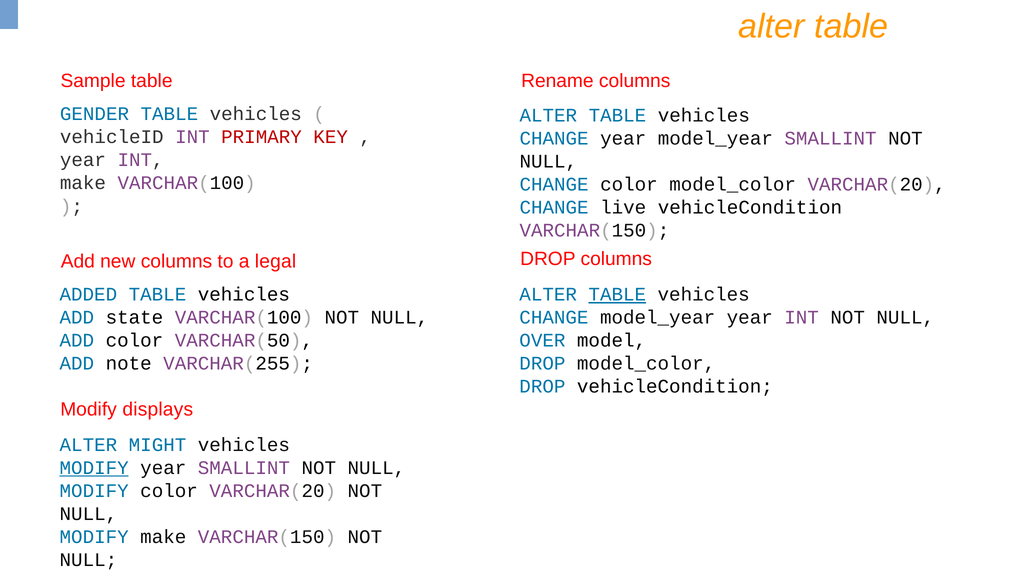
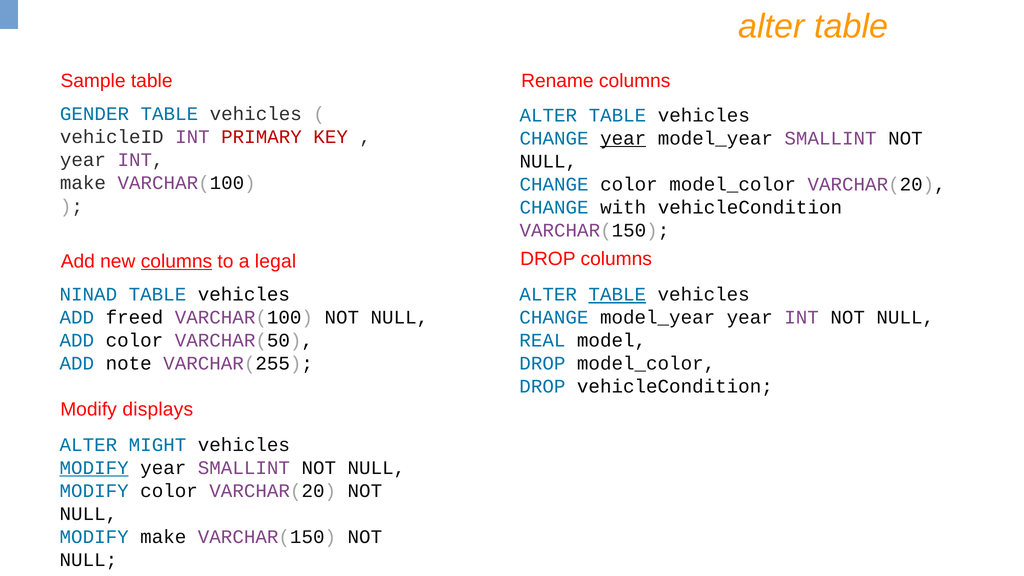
year underline: none -> present (623, 138)
live: live -> with (623, 207)
columns underline: none -> present (176, 261)
ADDED: ADDED -> NINAD (88, 295)
state: state -> freed (134, 318)
OVER: OVER -> REAL (542, 341)
